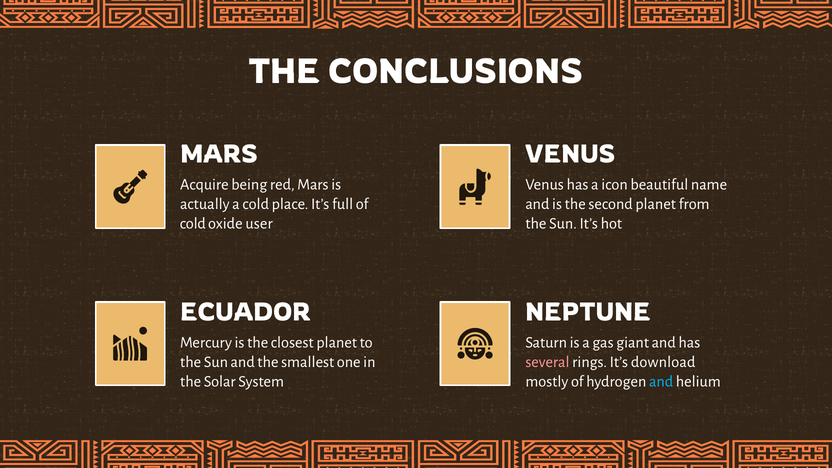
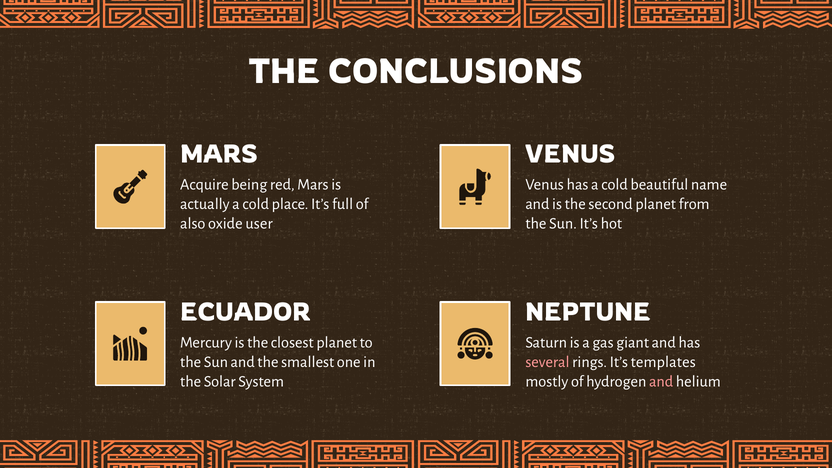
has a icon: icon -> cold (615, 185)
cold: cold -> also (193, 223)
download: download -> templates (663, 362)
and colour: light blue -> pink (661, 381)
